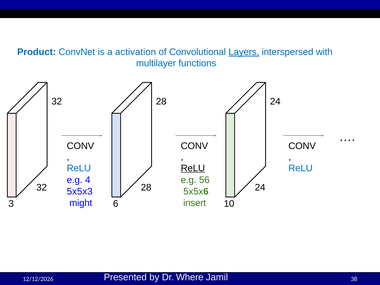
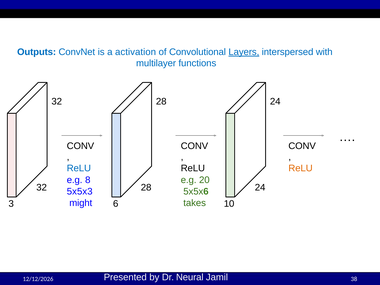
Product: Product -> Outputs (37, 52)
ReLU underline: present -> none (193, 168)
ReLU colour: blue -> orange (301, 168)
4: 4 -> 8 (88, 180)
56: 56 -> 20 (204, 180)
insert: insert -> takes (195, 203)
Where: Where -> Neural (190, 277)
